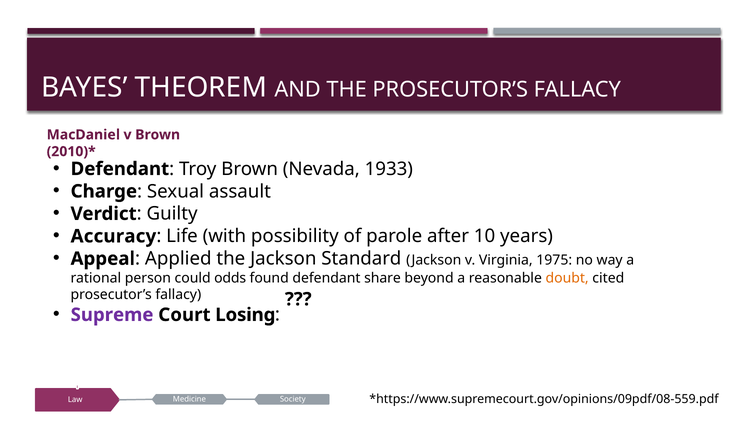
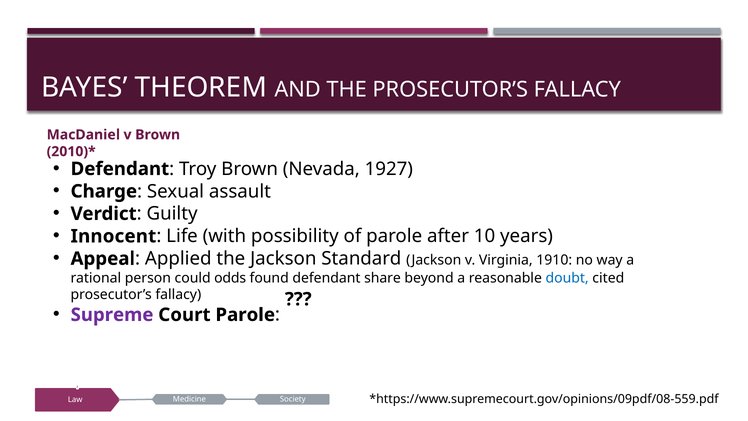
1933: 1933 -> 1927 (389, 169)
Accuracy: Accuracy -> Innocent (113, 236)
1975: 1975 -> 1910 (554, 260)
doubt colour: orange -> blue (567, 278)
Court Losing: Losing -> Parole (245, 315)
